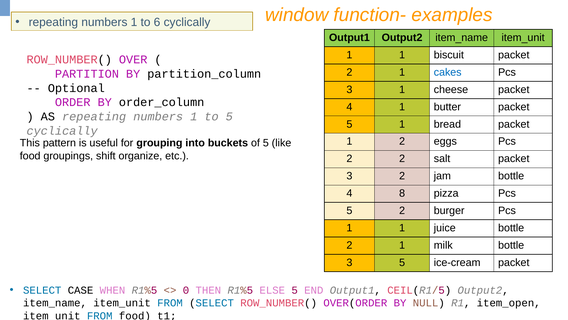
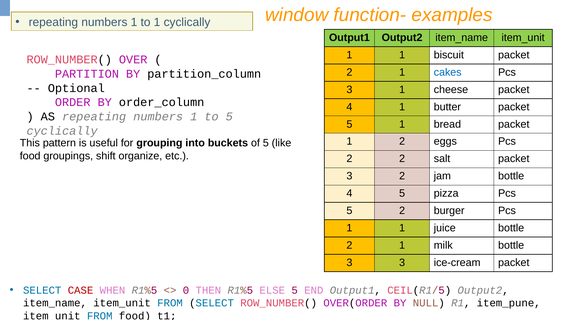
to 6: 6 -> 1 (157, 22)
4 8: 8 -> 5 (402, 193)
3 5: 5 -> 3 (402, 262)
CASE colour: black -> red (81, 290)
item_open: item_open -> item_pune (509, 303)
